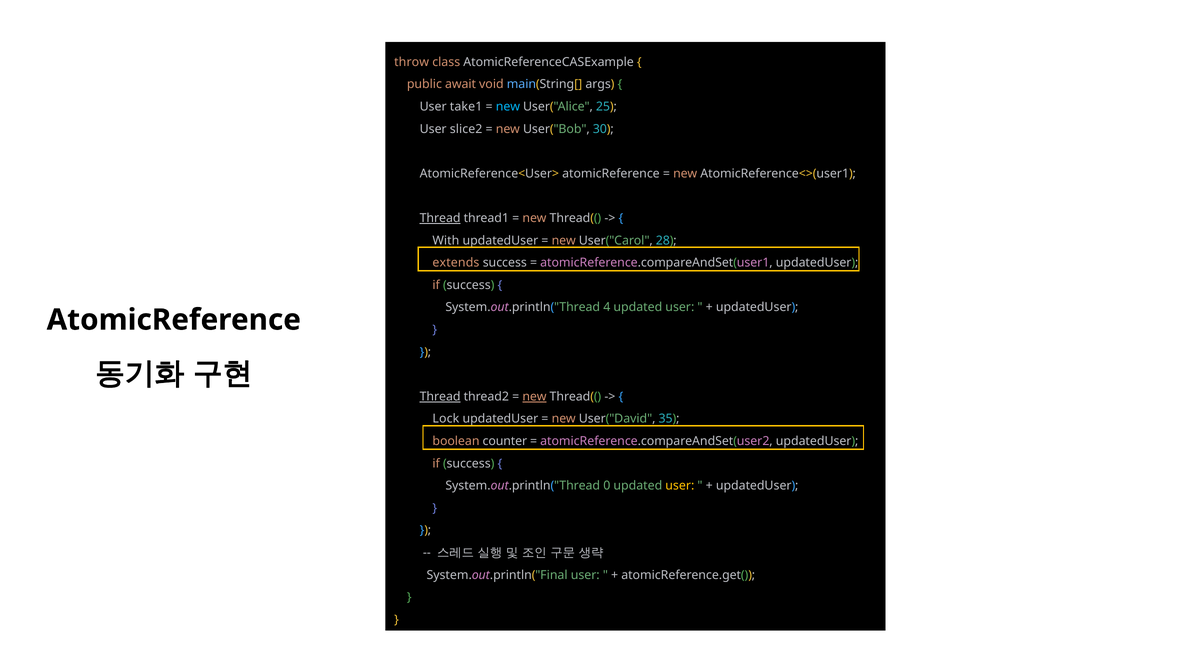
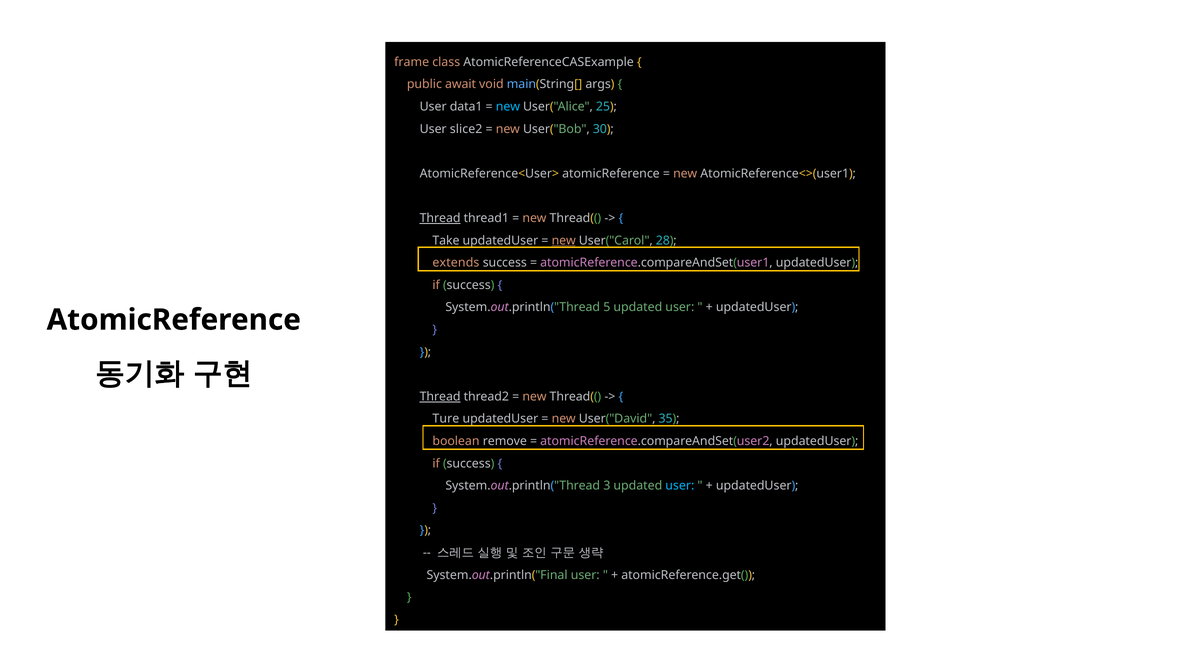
throw: throw -> frame (412, 62)
take1: take1 -> data1 (466, 107)
With: With -> Take (446, 241)
new underline: none -> present (564, 241)
4: 4 -> 5 (607, 307)
new underline: present -> none (534, 397)
Lock: Lock -> Ture (446, 419)
counter: counter -> remove (505, 441)
0: 0 -> 3 (607, 486)
user colour: yellow -> light blue (680, 486)
